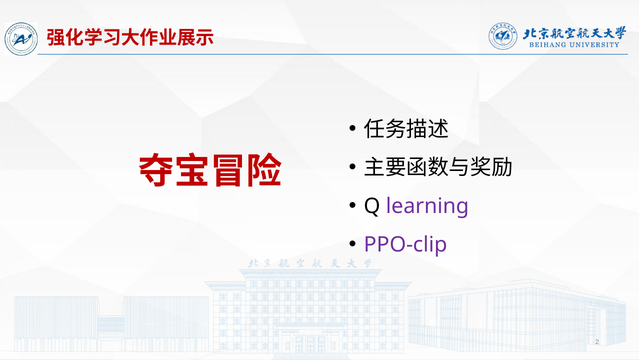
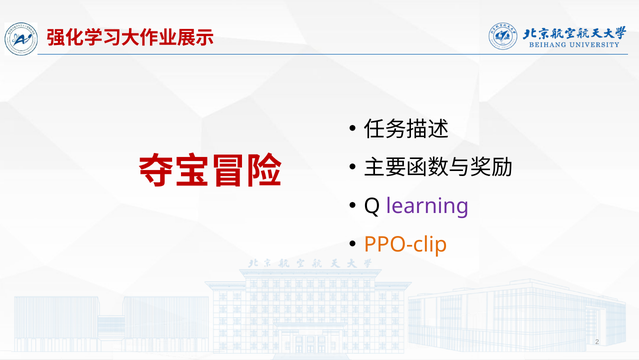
PPO-clip colour: purple -> orange (406, 244)
